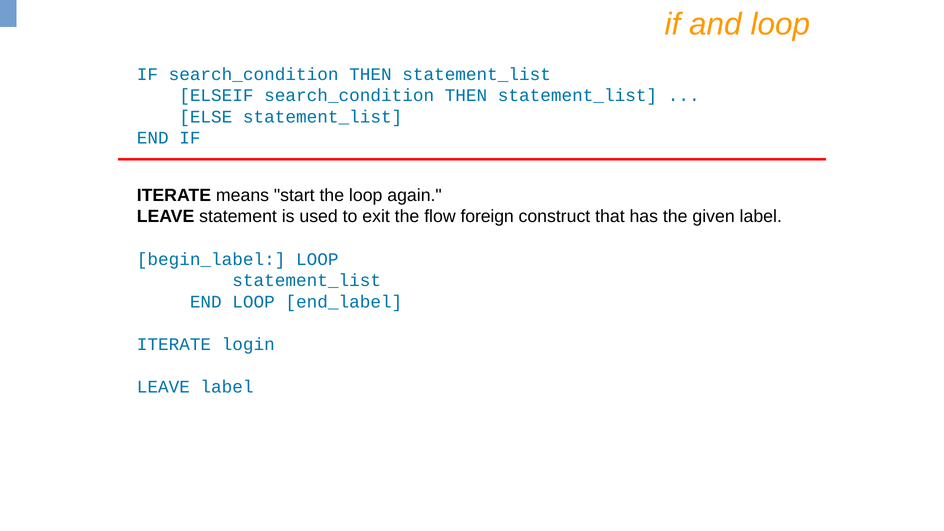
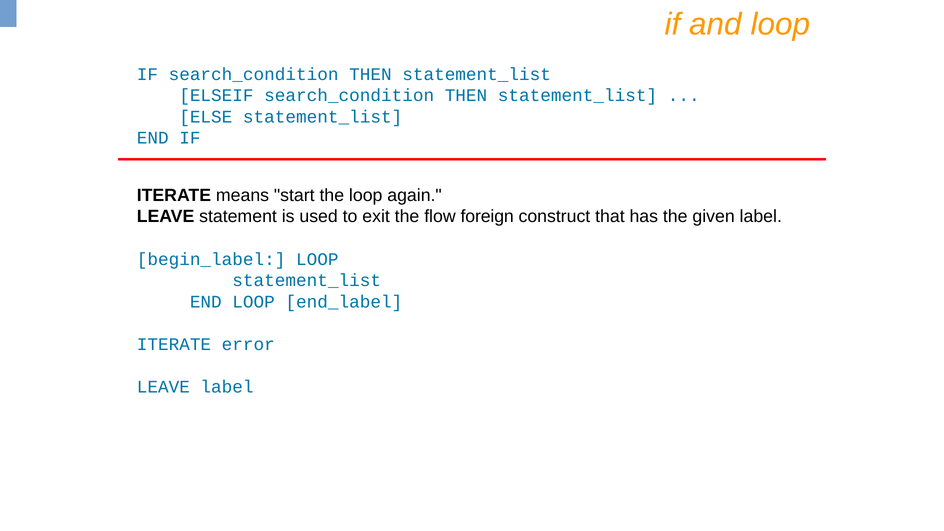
login: login -> error (248, 344)
